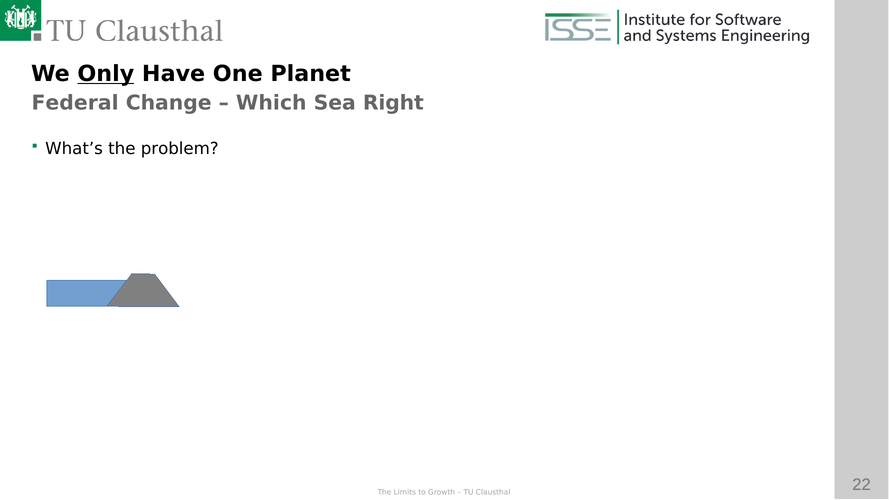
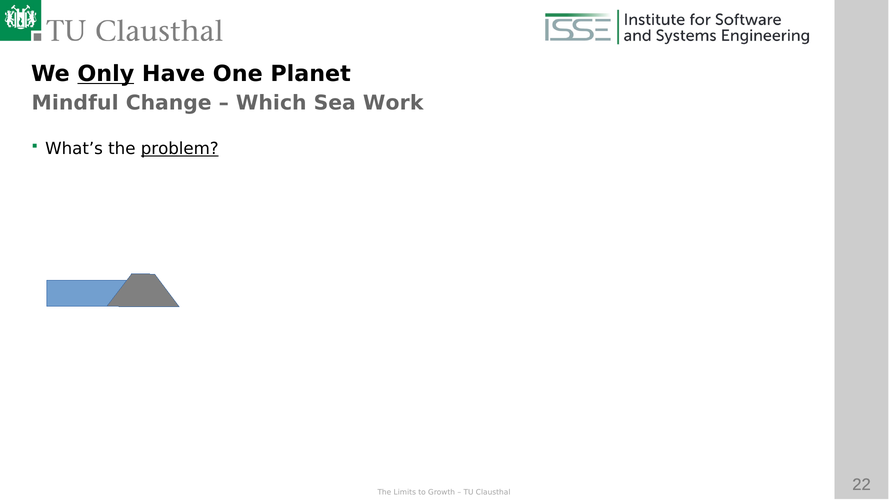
Federal: Federal -> Mindful (75, 103)
Right: Right -> Work (393, 103)
problem underline: none -> present (180, 149)
